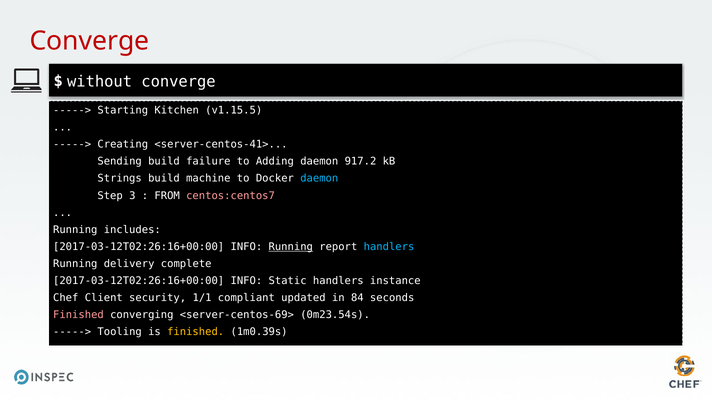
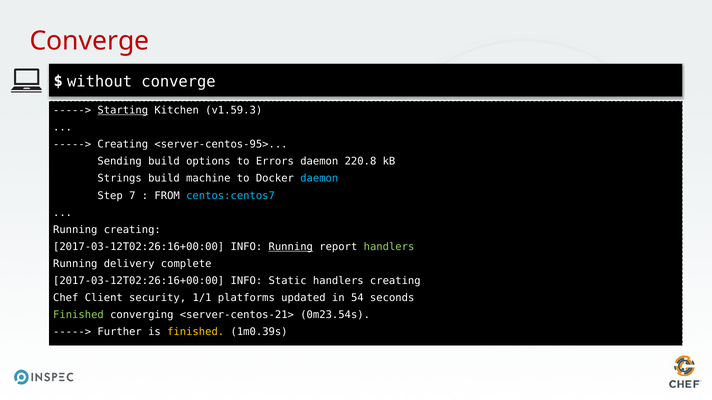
Starting underline: none -> present (123, 110)
v1.15.5: v1.15.5 -> v1.59.3 (234, 110)
<server-centos-41>: <server-centos-41> -> <server-centos-95> (221, 145)
failure: failure -> options (208, 162)
Adding: Adding -> Errors (275, 162)
917.2: 917.2 -> 220.8 (360, 162)
3: 3 -> 7 (132, 196)
centos:centos7 colour: pink -> light blue (231, 196)
Running includes: includes -> creating (132, 230)
handlers colour: light blue -> light green (389, 247)
handlers instance: instance -> creating (395, 281)
compliant: compliant -> platforms (246, 298)
84: 84 -> 54 (357, 298)
Finished colour: pink -> light green (78, 315)
<server-centos-69>: <server-centos-69> -> <server-centos-21> (237, 315)
Tooling: Tooling -> Further (120, 332)
